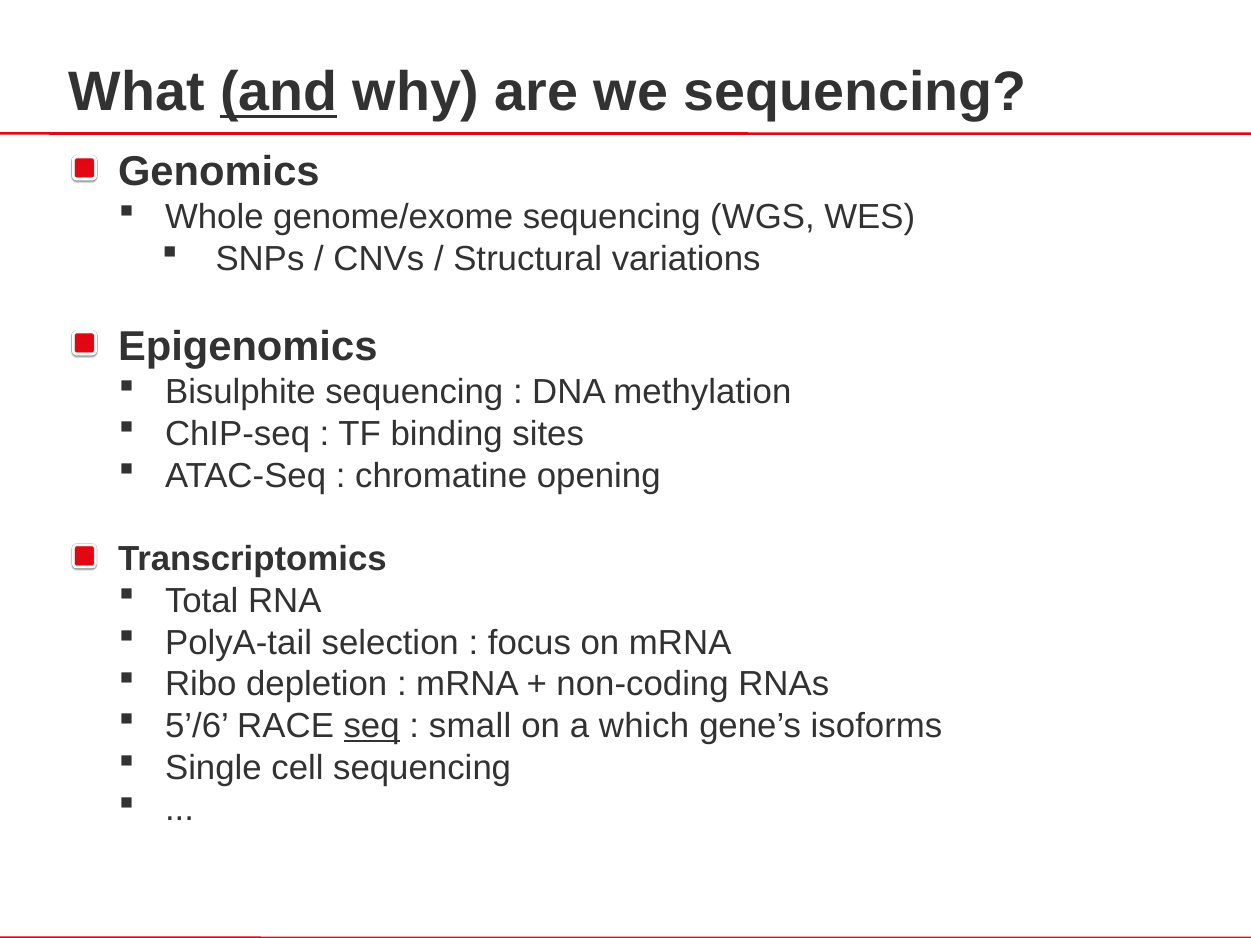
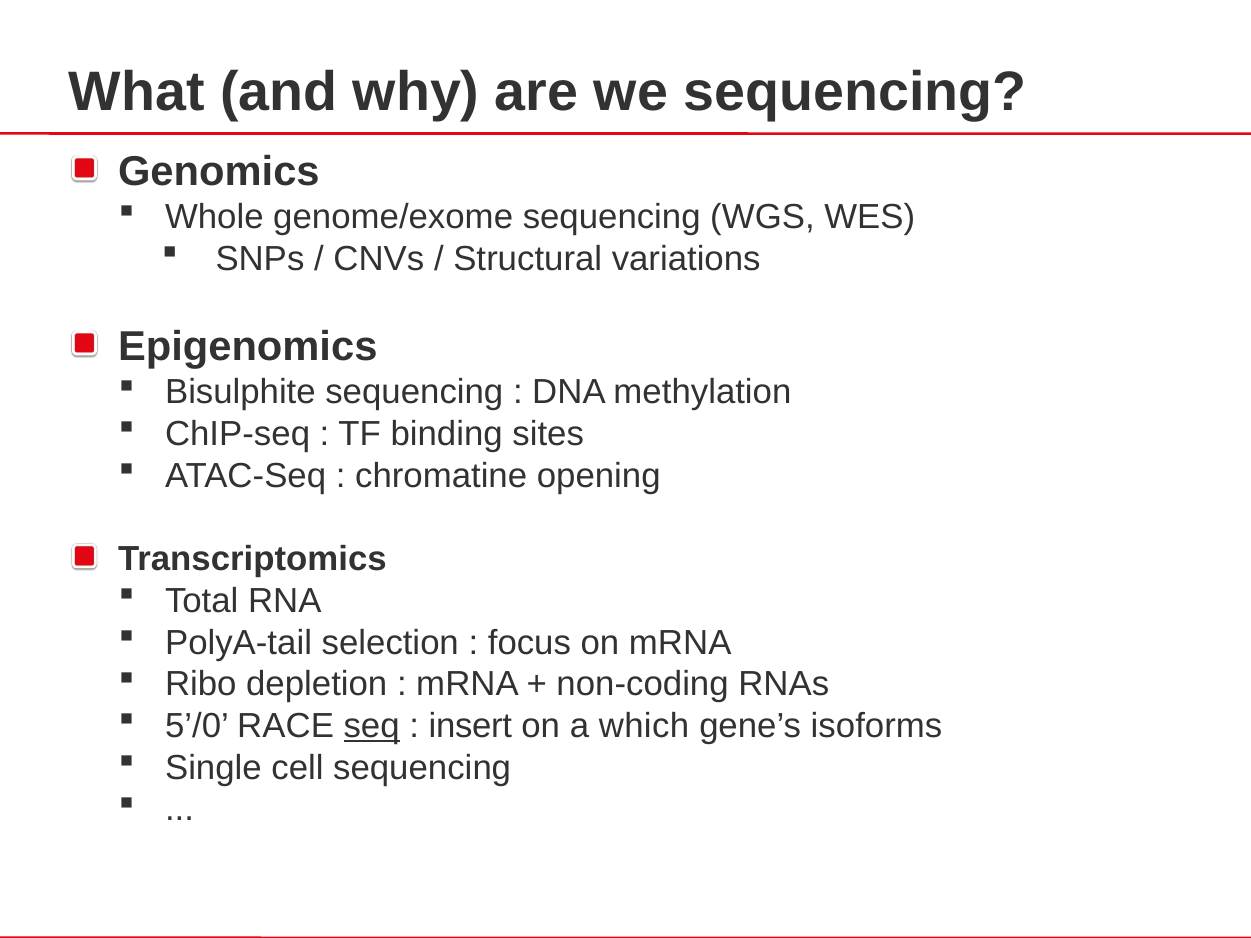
and underline: present -> none (279, 93)
5’/6: 5’/6 -> 5’/0 (197, 726)
small: small -> insert (470, 726)
